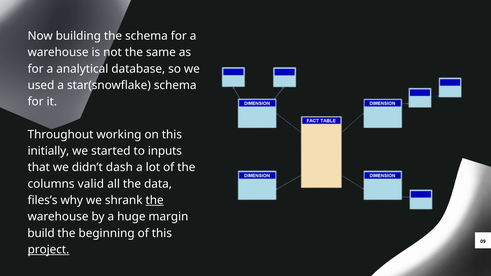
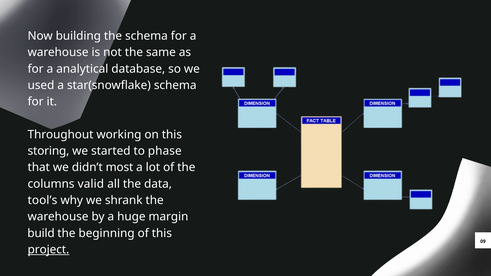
initially: initially -> storing (48, 151)
inputs: inputs -> phase (165, 151)
dash: dash -> most (119, 168)
files’s: files’s -> tool’s (42, 200)
the underline: present -> none (155, 200)
